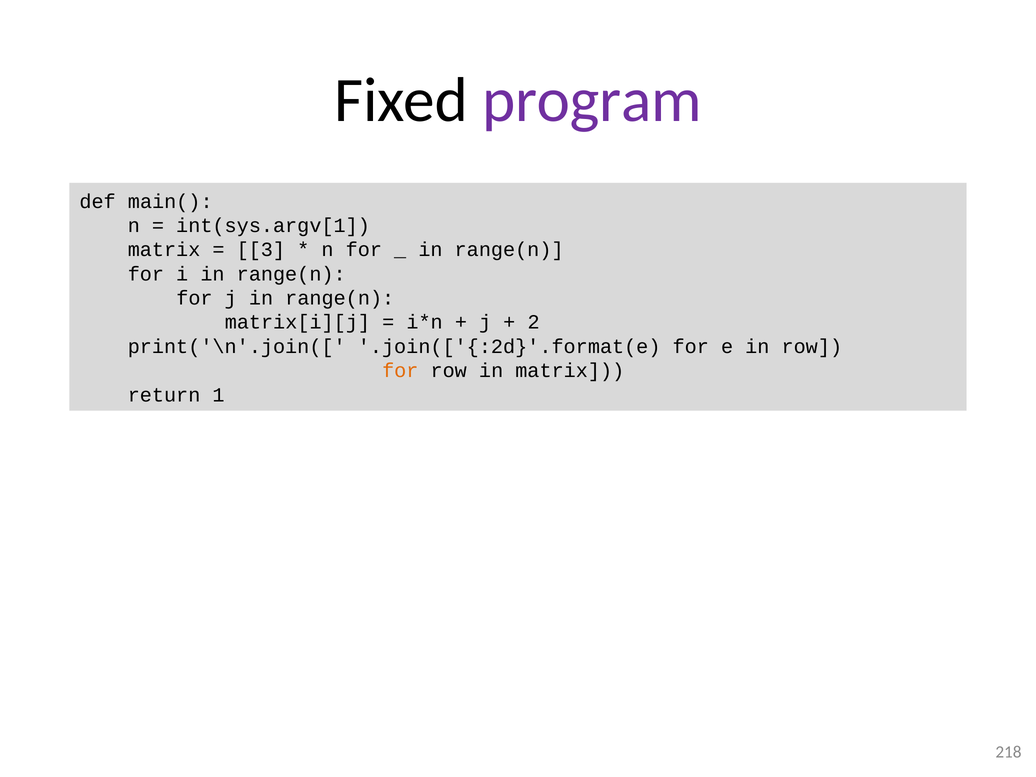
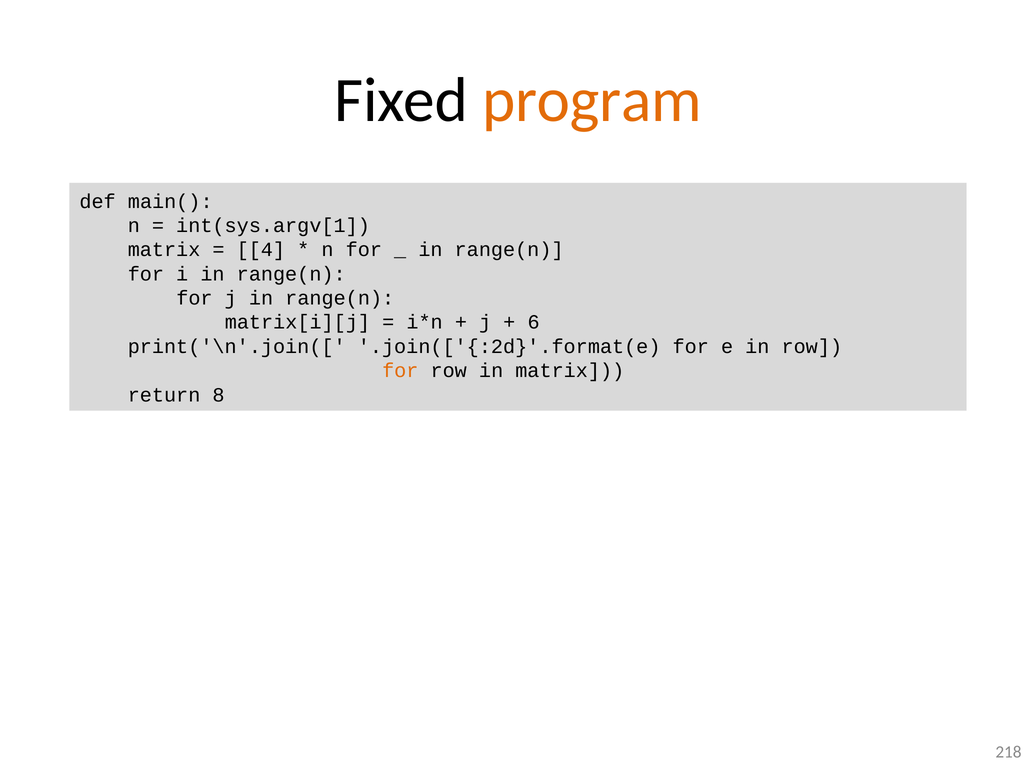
program colour: purple -> orange (592, 100)
3: 3 -> 4 (261, 250)
2: 2 -> 6 (534, 322)
1: 1 -> 8 (219, 395)
